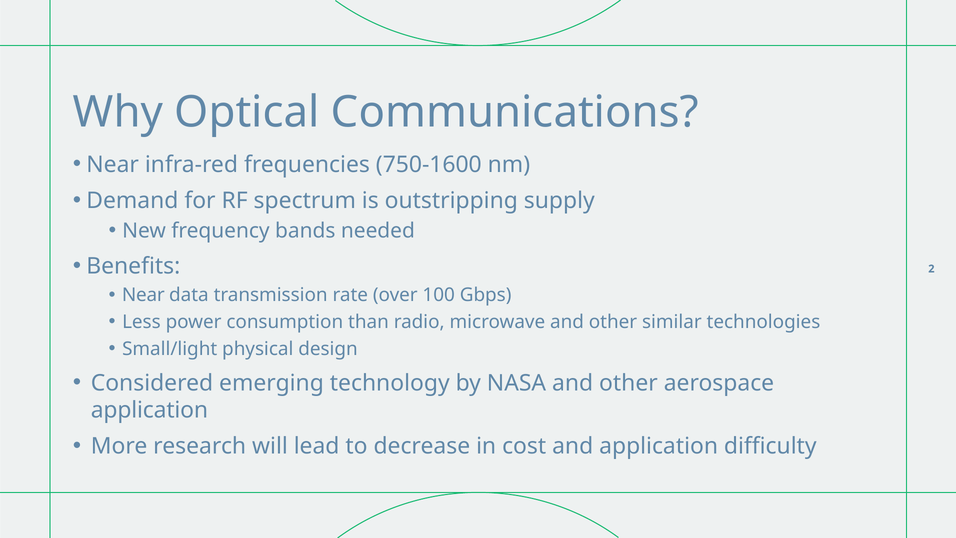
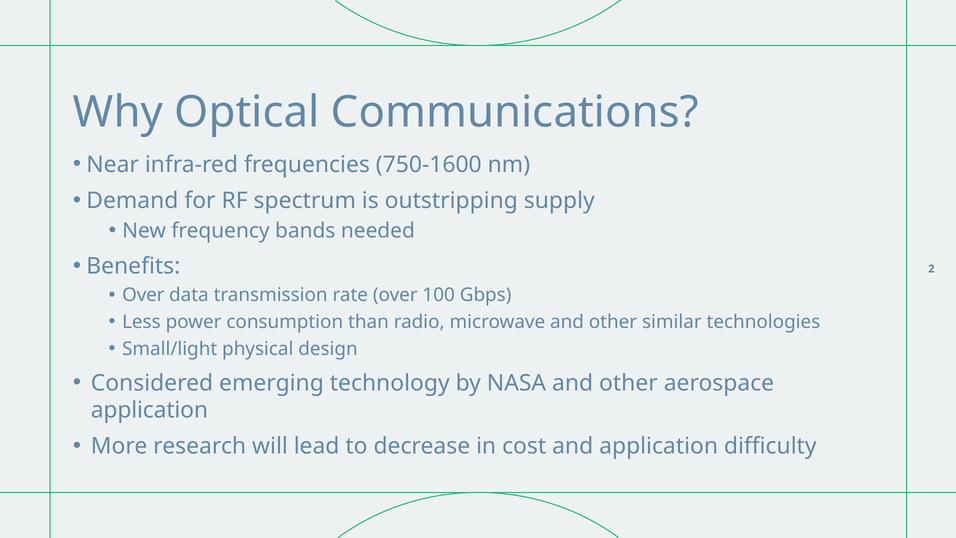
Near: Near -> Over (143, 295)
